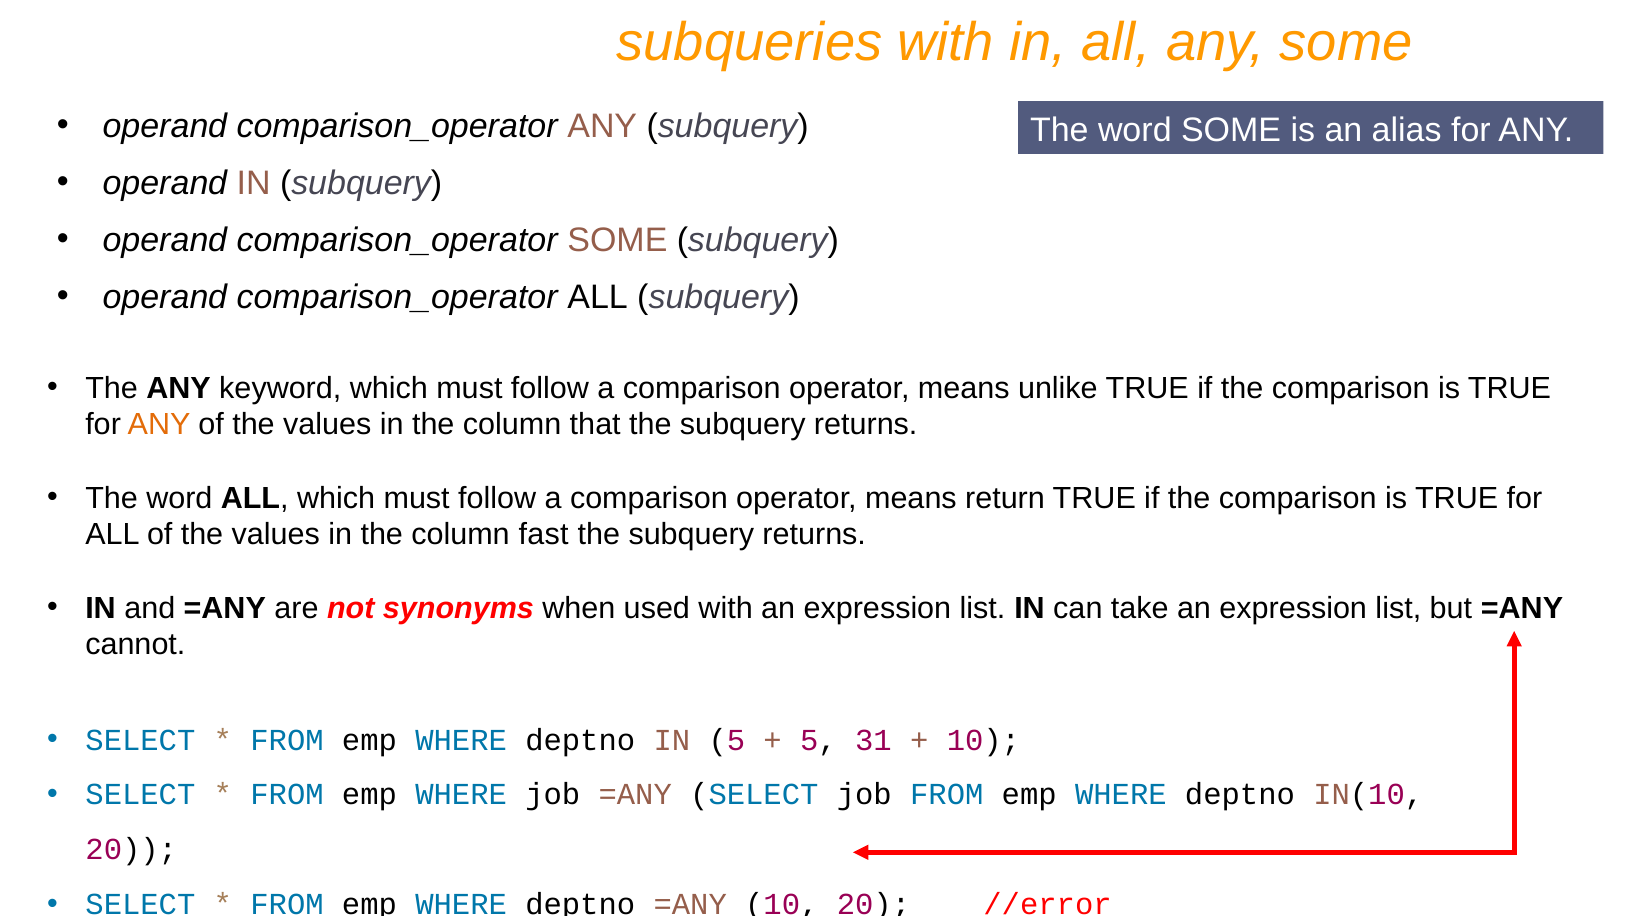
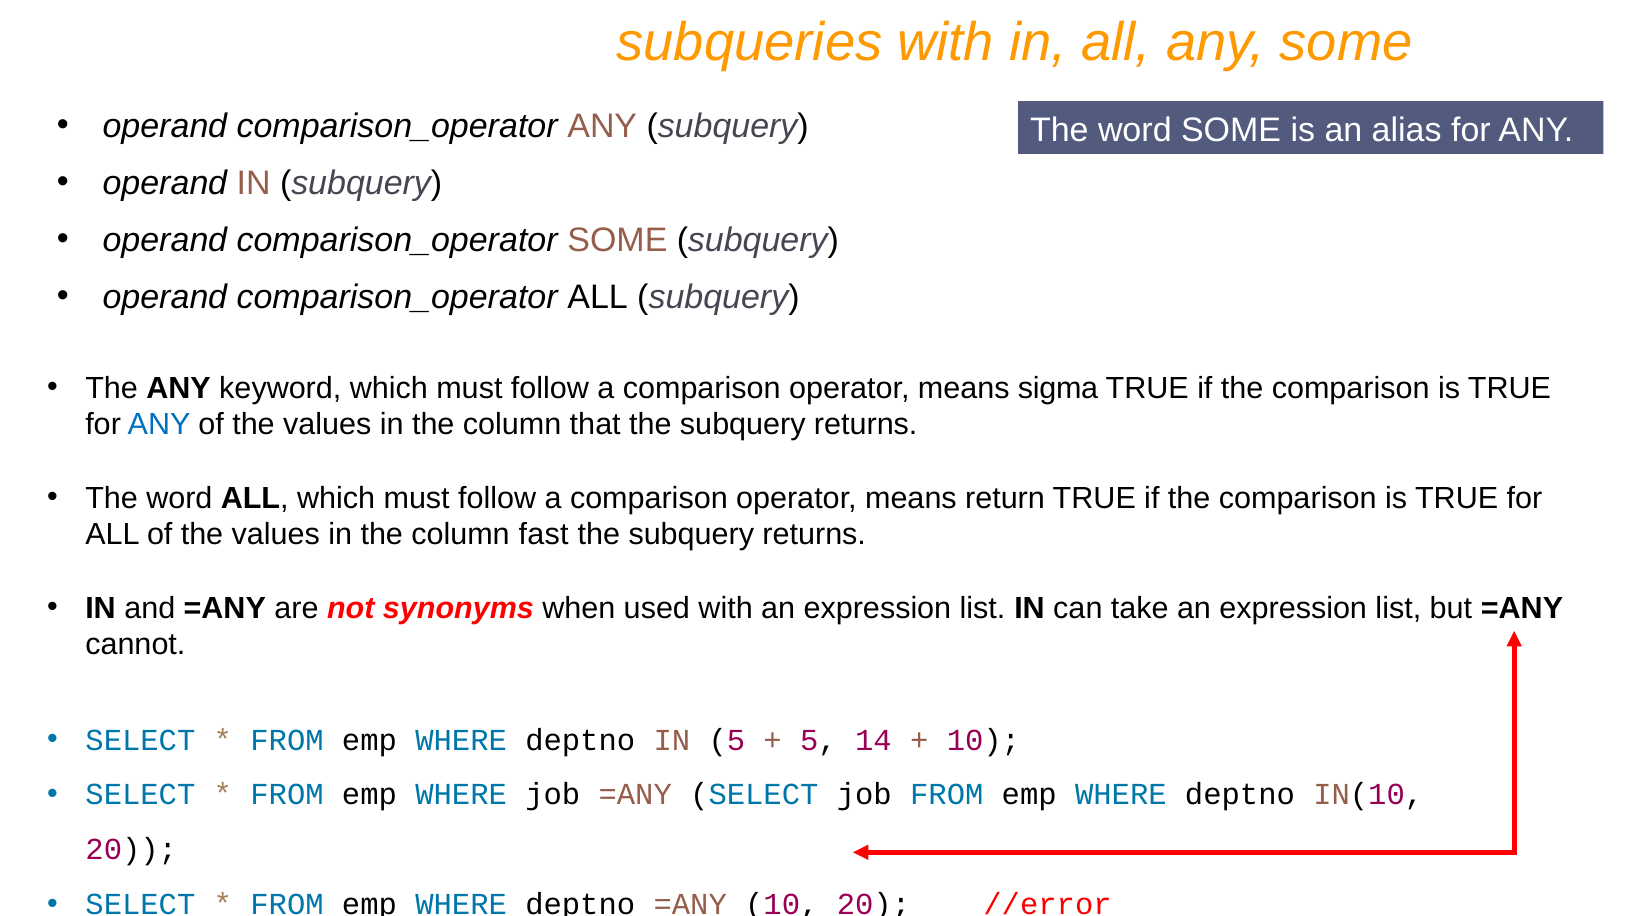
unlike: unlike -> sigma (1058, 388)
ANY colour: orange -> blue (159, 425)
31: 31 -> 14 (873, 740)
